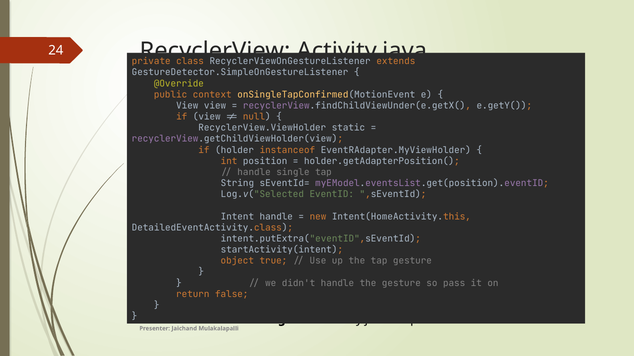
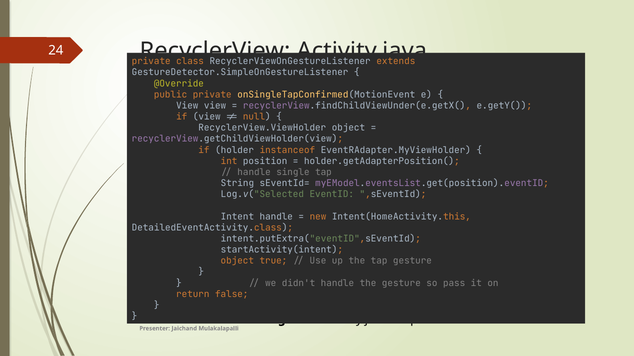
public context: context -> private (212, 95)
RecyclerView.ViewHolder static: static -> object (348, 128)
